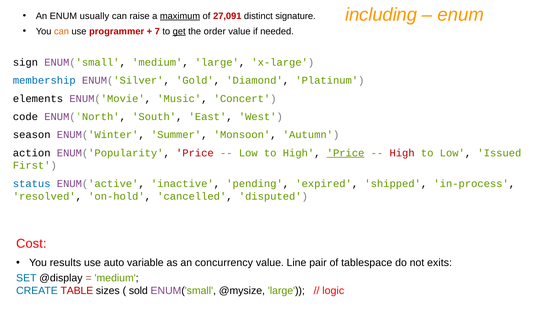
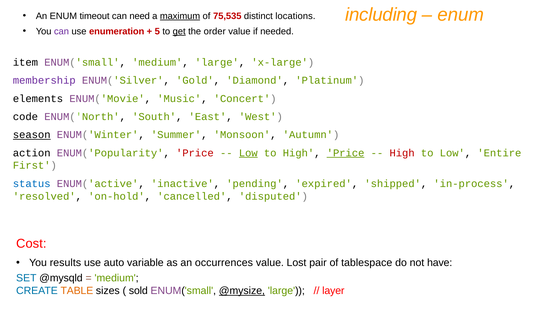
usually: usually -> timeout (95, 16)
raise: raise -> need (140, 16)
27,091: 27,091 -> 75,535 (227, 16)
signature: signature -> locations (295, 16)
can colour: orange -> purple (61, 31)
programmer: programmer -> enumeration (117, 31)
7: 7 -> 5 (157, 31)
sign: sign -> item (25, 62)
membership colour: blue -> purple (44, 80)
season underline: none -> present (32, 135)
Low underline: none -> present (248, 153)
Issued: Issued -> Entire (499, 153)
concurrency: concurrency -> occurrences (224, 263)
Line: Line -> Lost (296, 263)
exits: exits -> have (440, 263)
@display: @display -> @mysqld (61, 278)
TABLE colour: red -> orange (77, 291)
@mysize underline: none -> present (242, 291)
logic: logic -> layer (333, 291)
